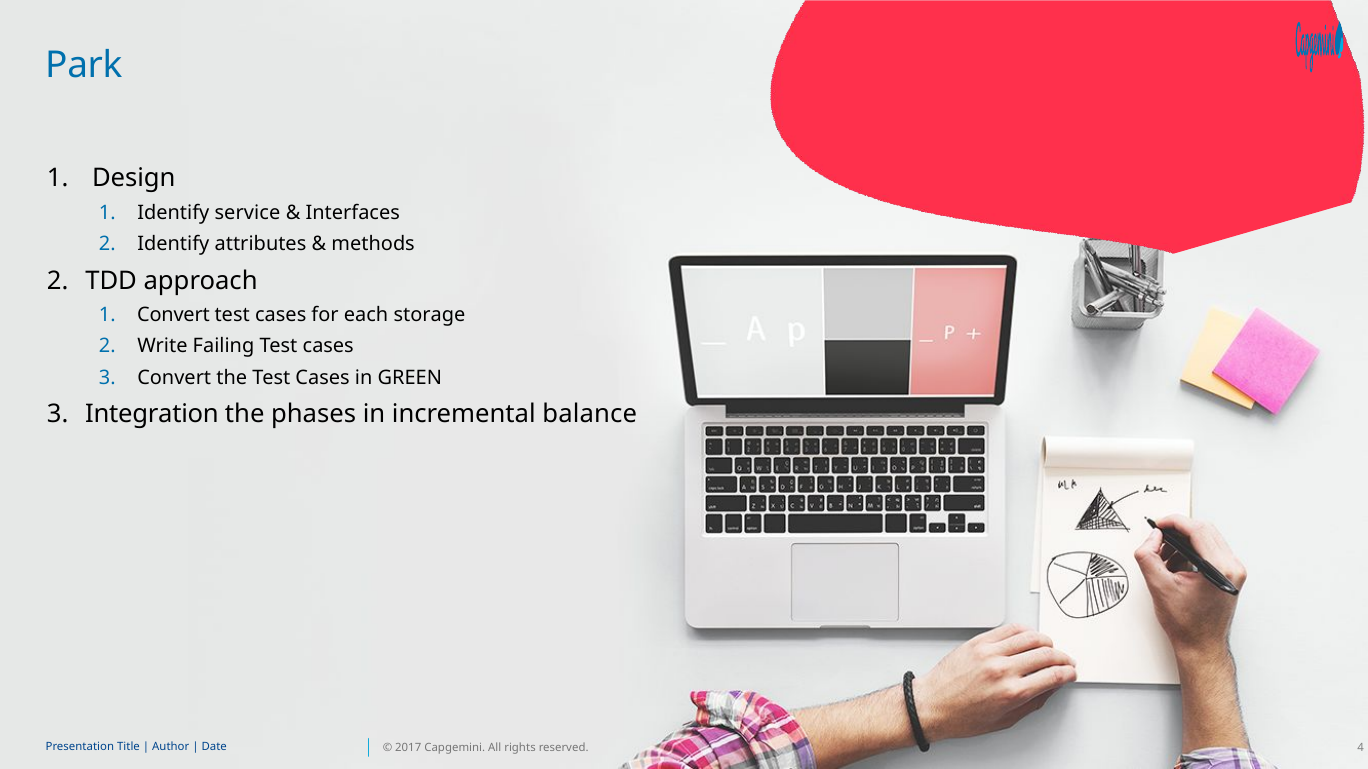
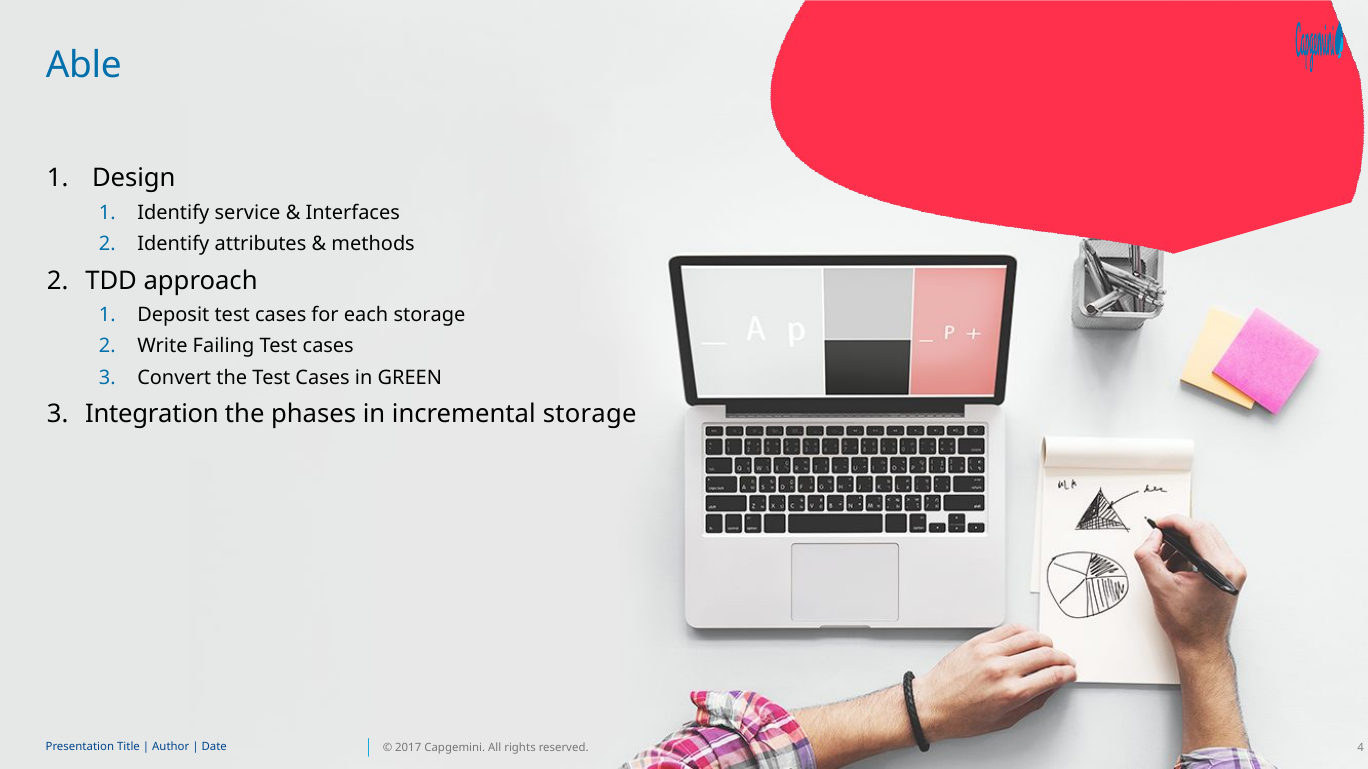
Park: Park -> Able (84, 65)
Convert: Convert -> Deposit (173, 315)
incremental balance: balance -> storage (590, 415)
